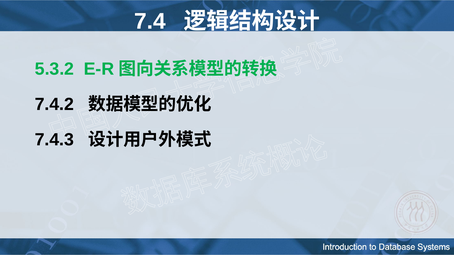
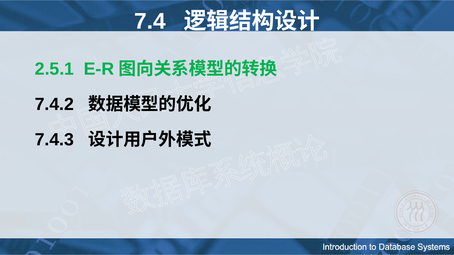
5.3.2: 5.3.2 -> 2.5.1 (54, 69)
